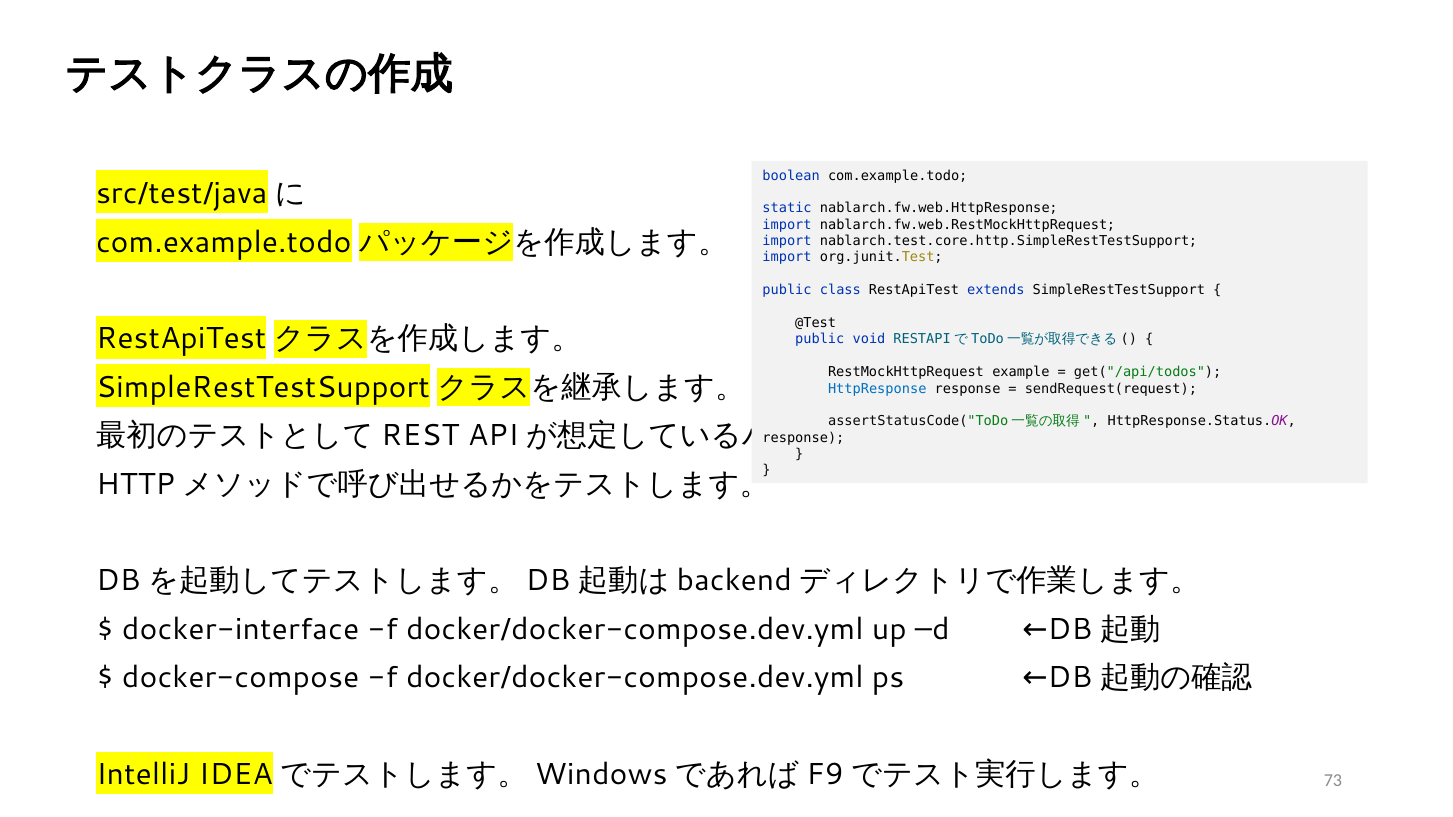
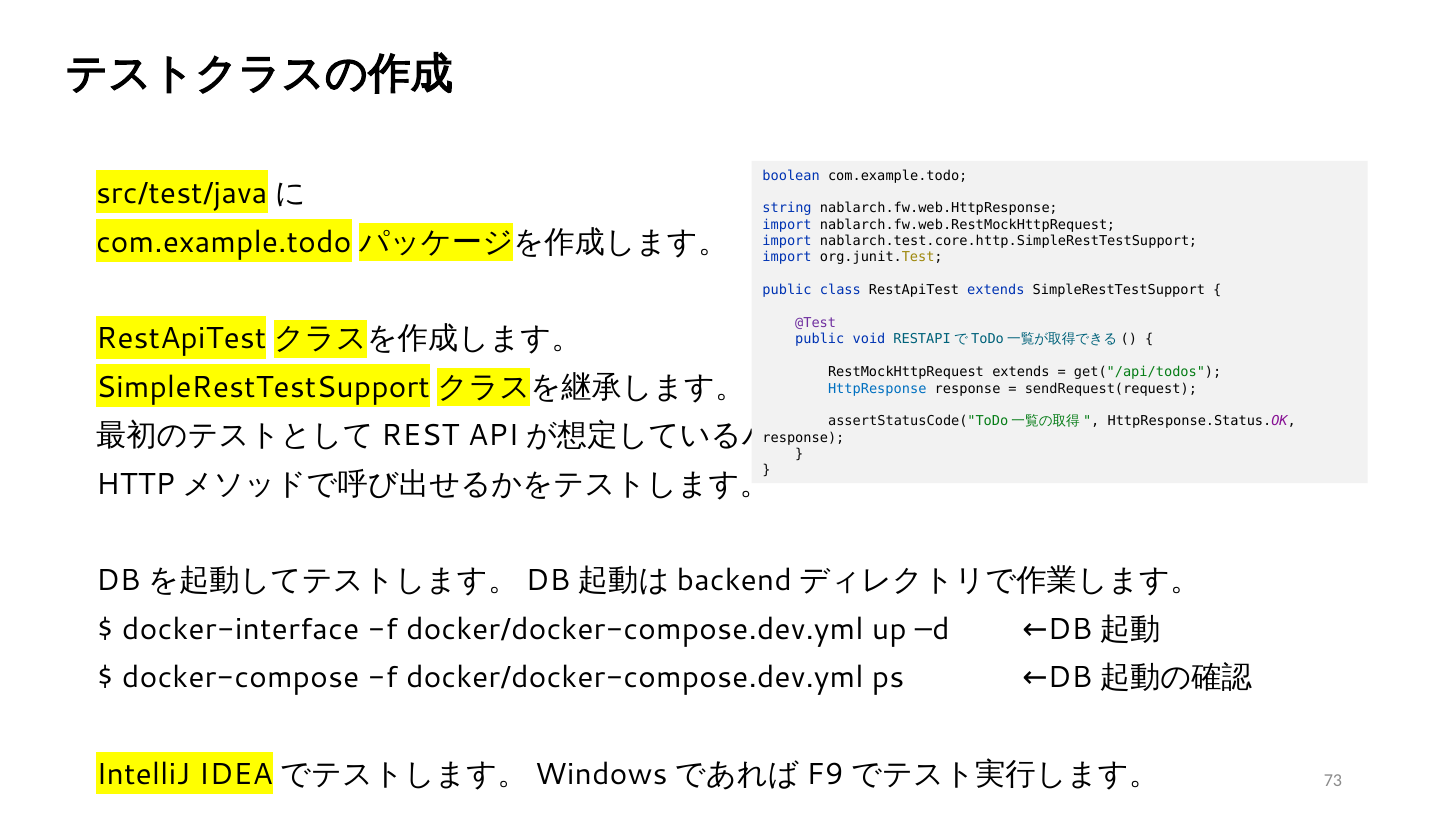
static: static -> string (787, 208)
@Test colour: black -> purple (816, 323)
RestMockHttpRequest example: example -> extends (1021, 372)
